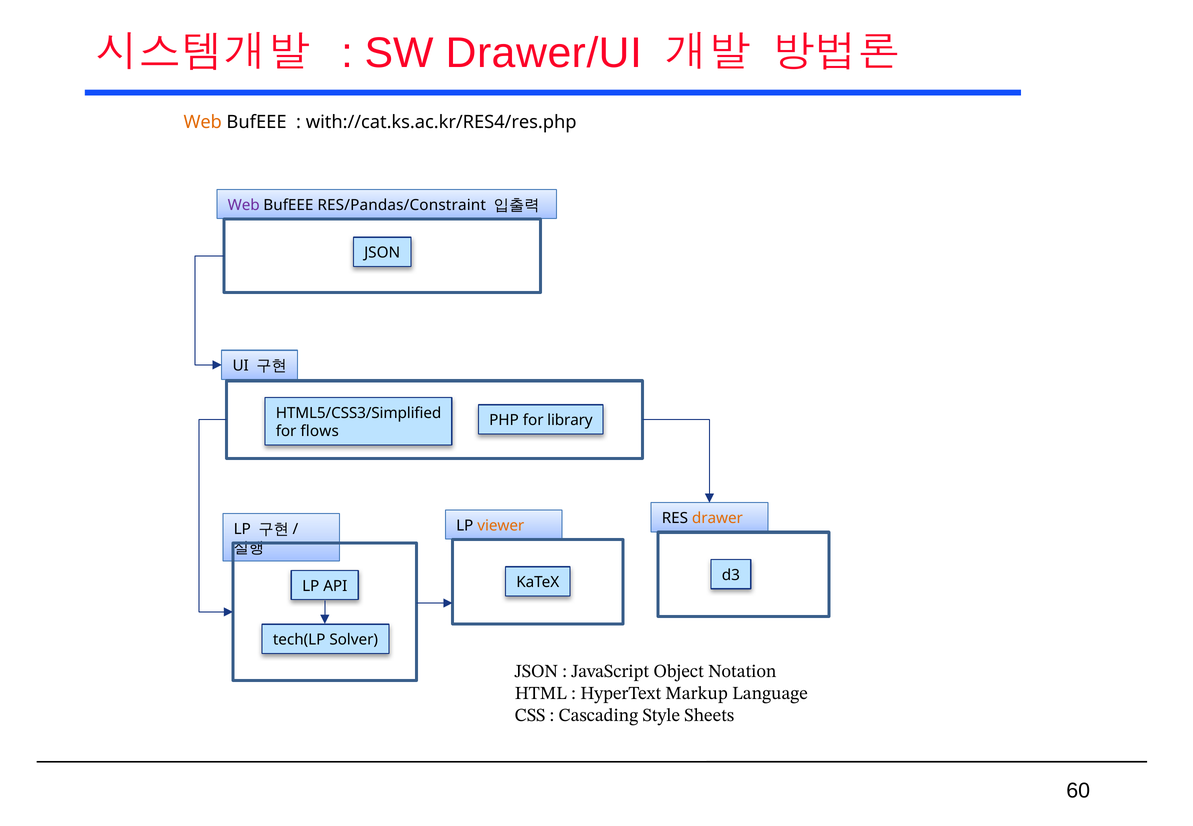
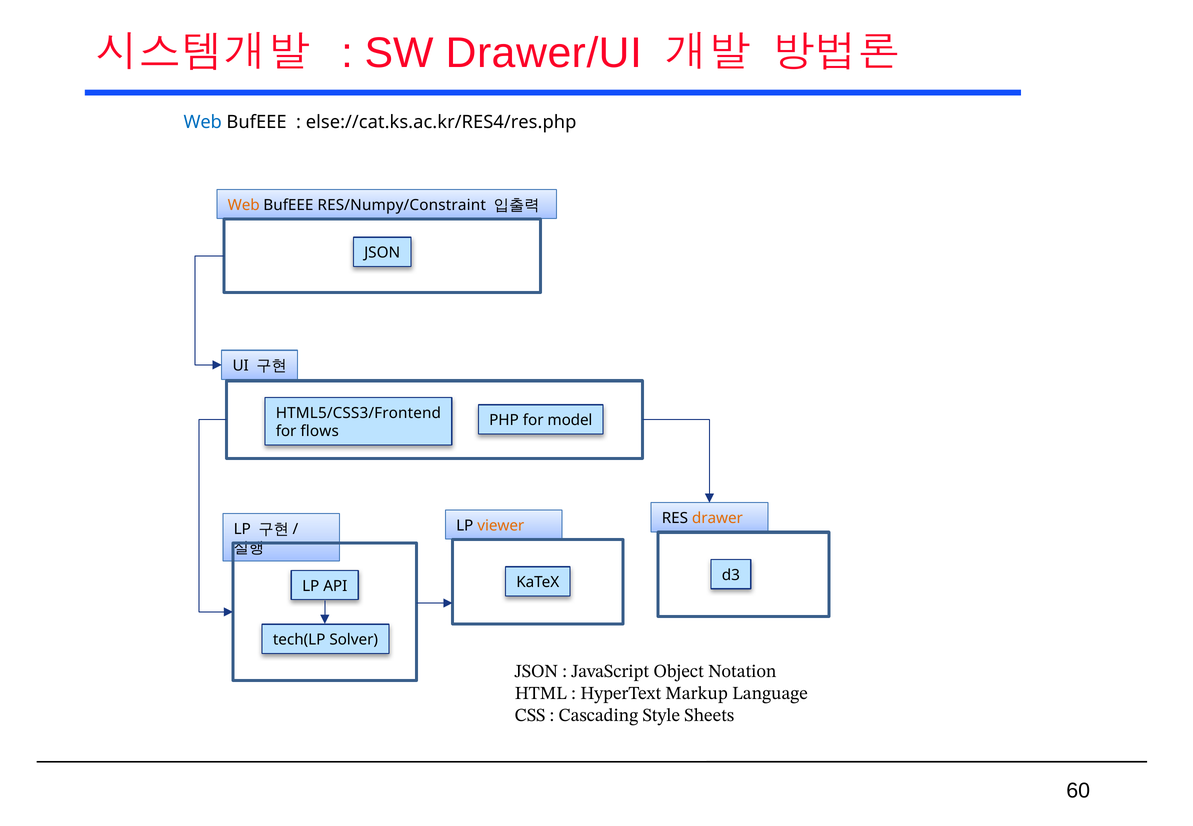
Web colour: orange -> blue (203, 122)
with://cat.ks.ac.kr/RES4/res.php: with://cat.ks.ac.kr/RES4/res.php -> else://cat.ks.ac.kr/RES4/res.php (441, 122)
Web colour: purple -> orange (244, 205)
RES/Pandas/Constraint: RES/Pandas/Constraint -> RES/Numpy/Constraint (402, 205)
HTML5/CSS3/Simplified: HTML5/CSS3/Simplified -> HTML5/CSS3/Frontend (358, 413)
library: library -> model (570, 420)
